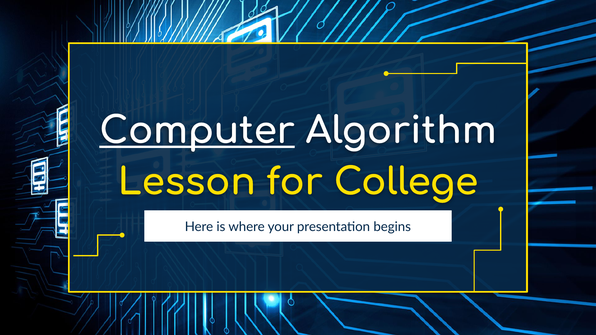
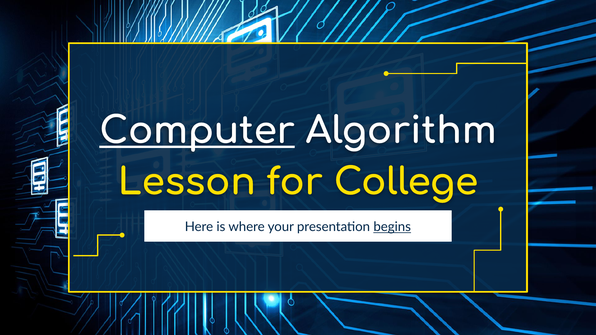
begins underline: none -> present (392, 227)
